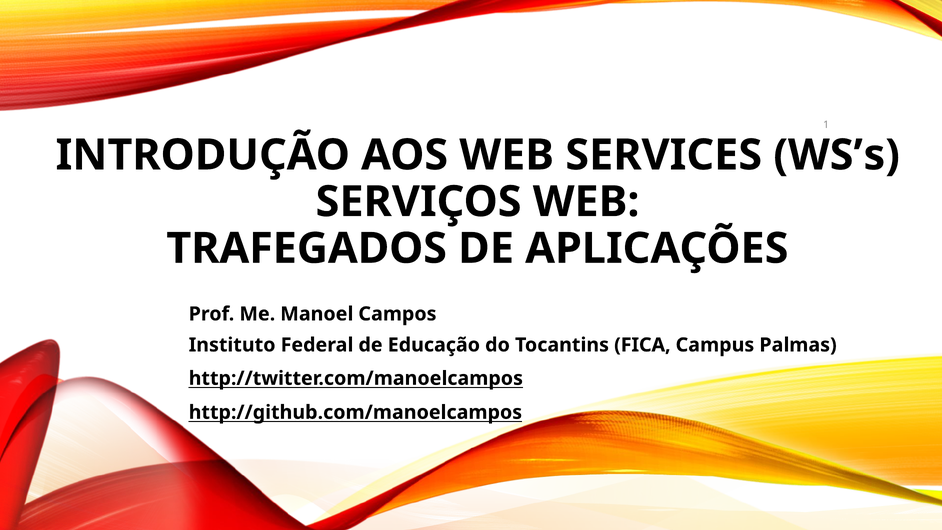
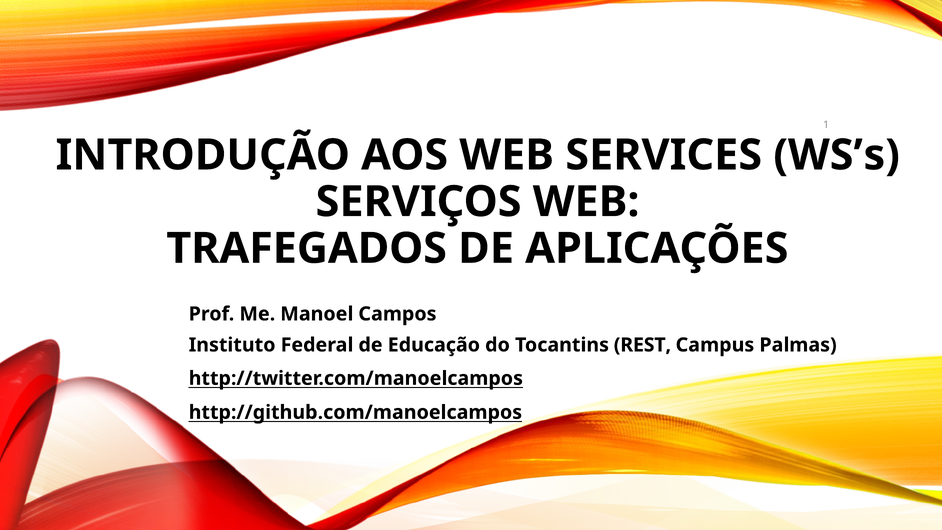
FICA: FICA -> REST (642, 345)
